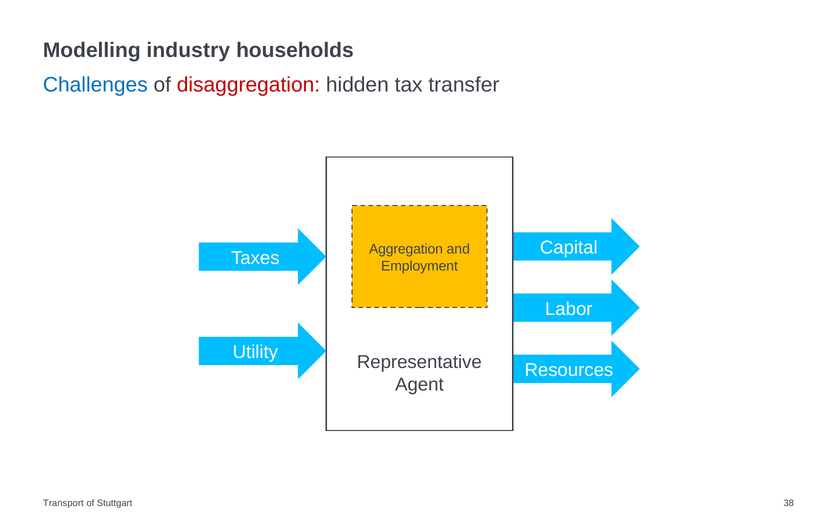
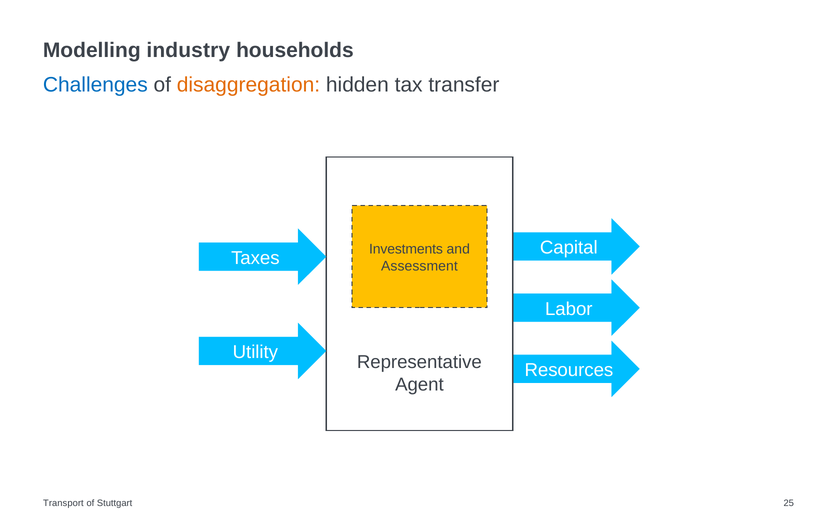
disaggregation colour: red -> orange (248, 85)
Aggregation: Aggregation -> Investments (406, 249)
Employment: Employment -> Assessment (419, 266)
38: 38 -> 25 (789, 503)
